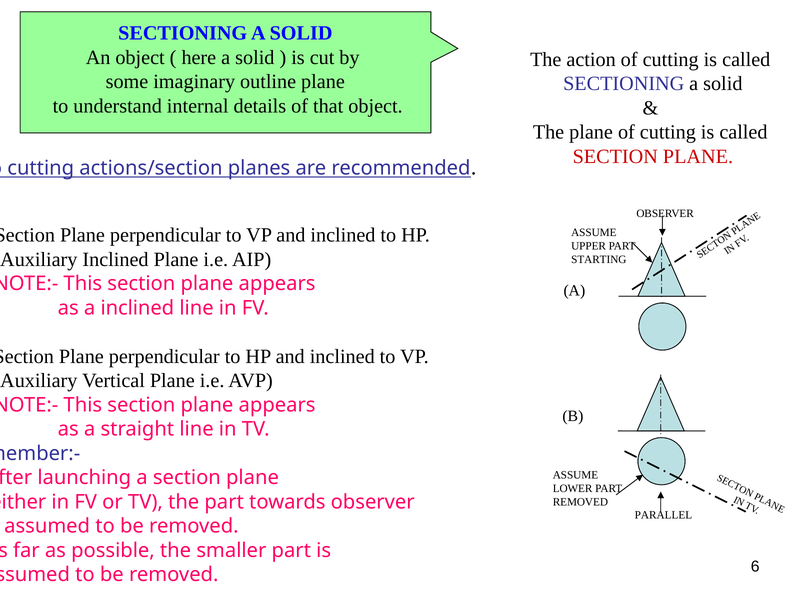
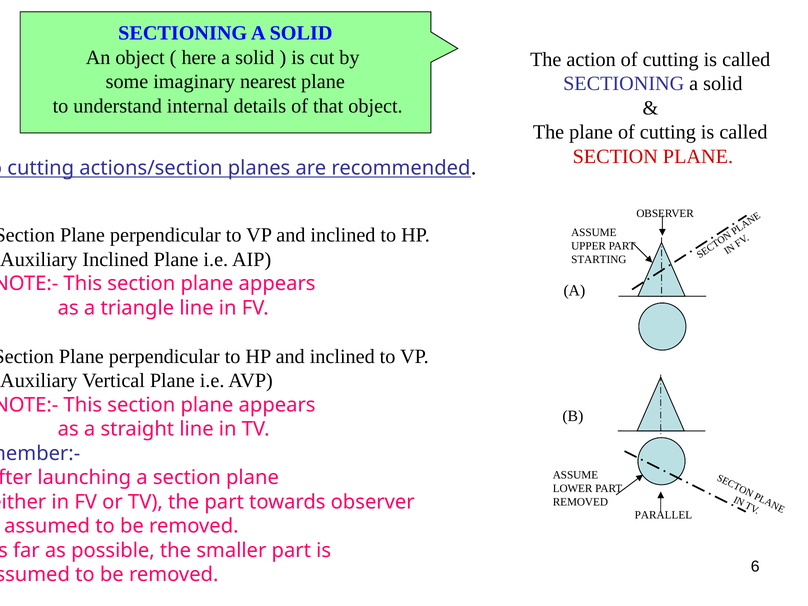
outline: outline -> nearest (268, 82)
a inclined: inclined -> triangle (137, 308)
